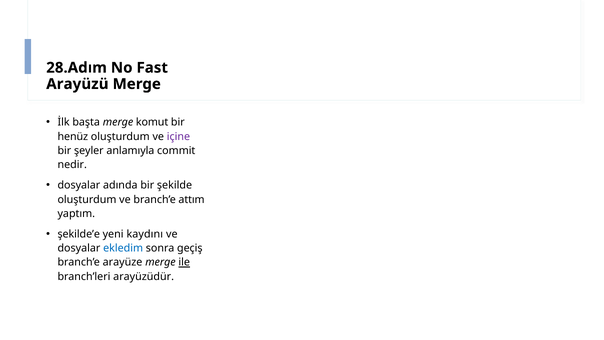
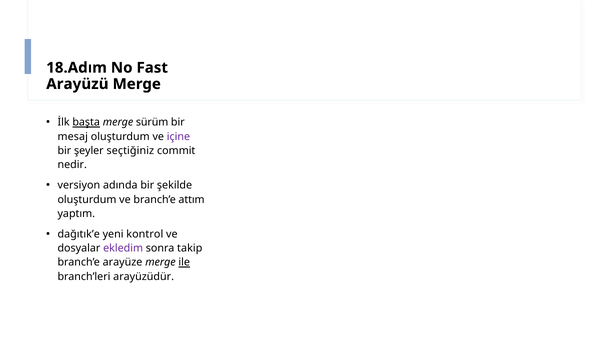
28.Adım: 28.Adım -> 18.Adım (77, 68)
başta underline: none -> present (86, 122)
komut: komut -> sürüm (152, 122)
henüz: henüz -> mesaj (73, 136)
anlamıyla: anlamıyla -> seçtiğiniz (130, 151)
dosyalar: dosyalar -> versiyon (79, 185)
şekilde’e: şekilde’e -> dağıtık’e (79, 234)
kaydını: kaydını -> kontrol (145, 234)
ekledim colour: blue -> purple (123, 248)
geçiş: geçiş -> takip (190, 248)
